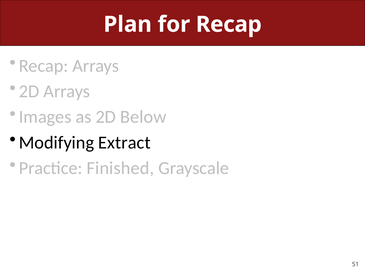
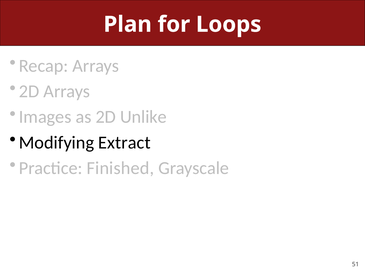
for Recap: Recap -> Loops (229, 24)
Below: Below -> Unlike (143, 117)
